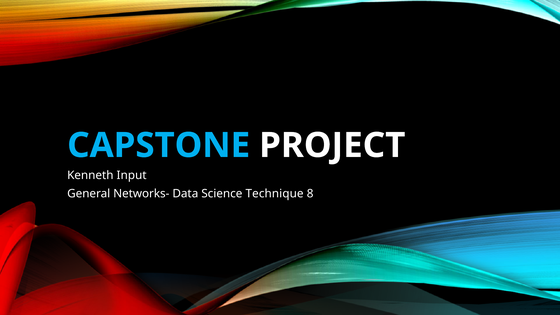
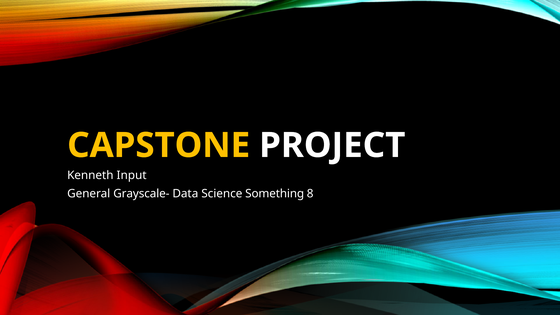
CAPSTONE colour: light blue -> yellow (159, 145)
Networks-: Networks- -> Grayscale- (141, 194)
Technique: Technique -> Something (275, 194)
